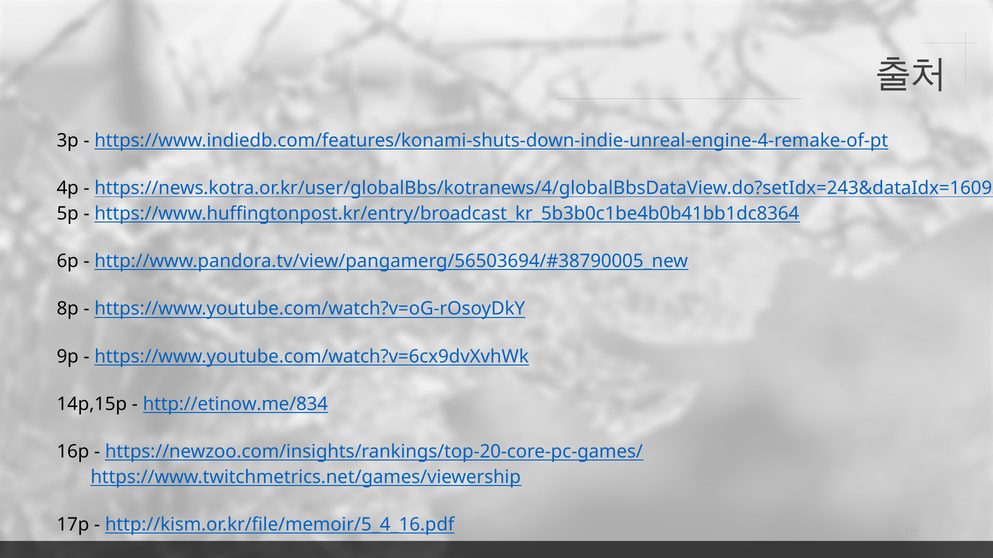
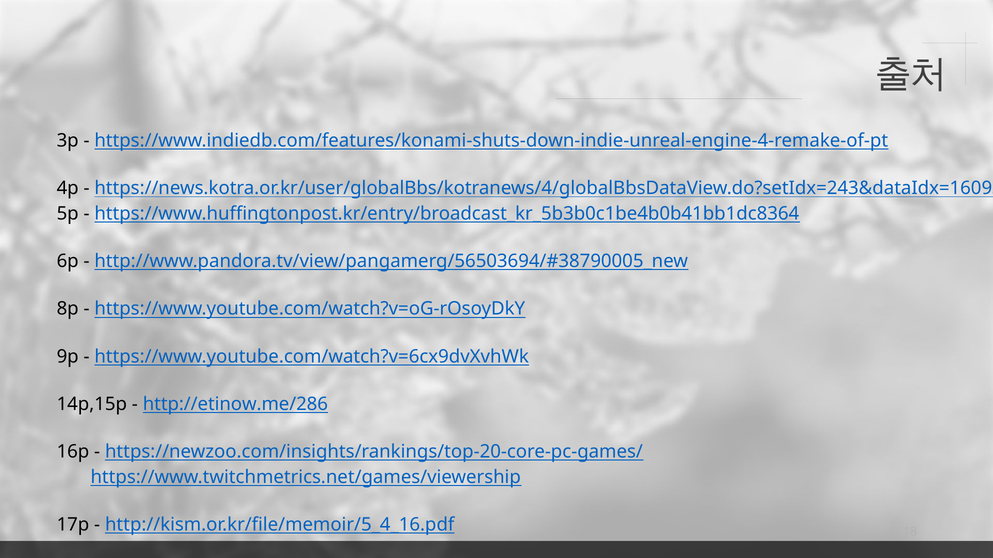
http://etinow.me/834: http://etinow.me/834 -> http://etinow.me/286 (235, 405)
